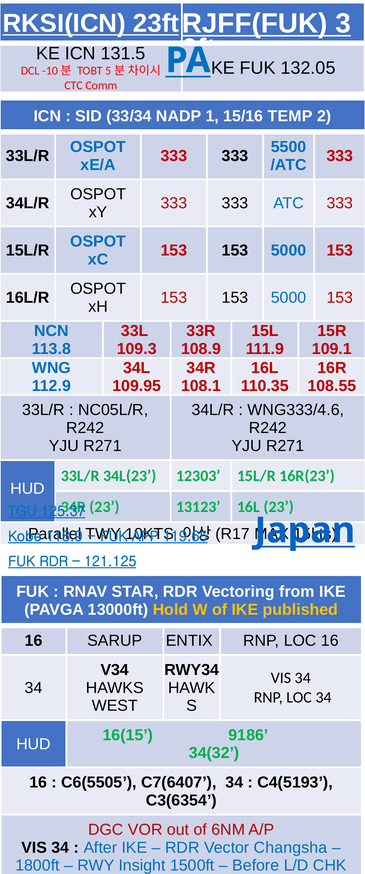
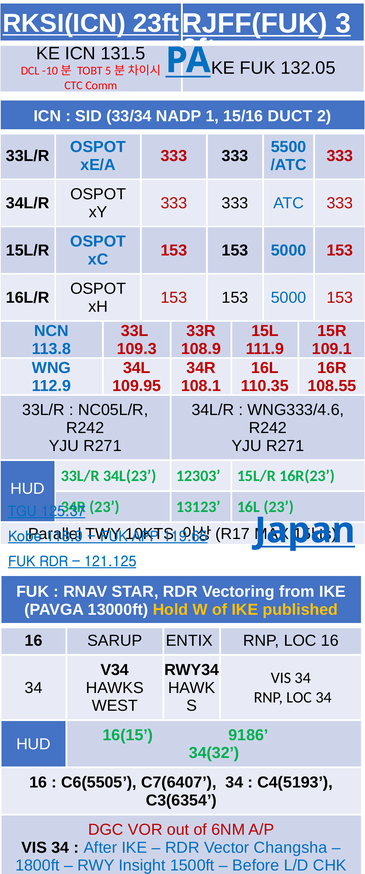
TEMP: TEMP -> DUCT (290, 116)
